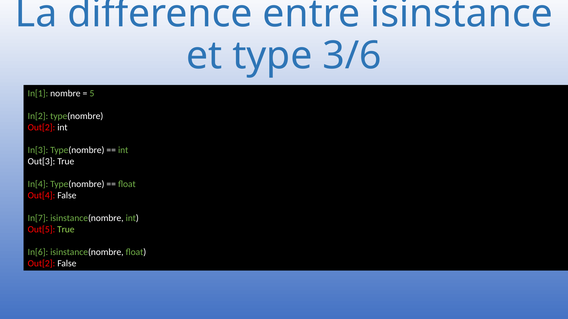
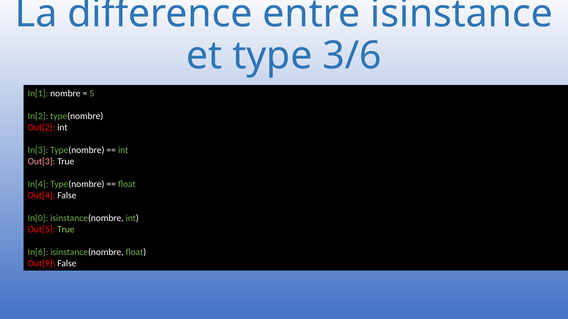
Out[3 colour: white -> pink (41, 162)
In[7: In[7 -> In[0 (38, 218)
Out[2: Out[2 -> Out[9 (41, 264)
